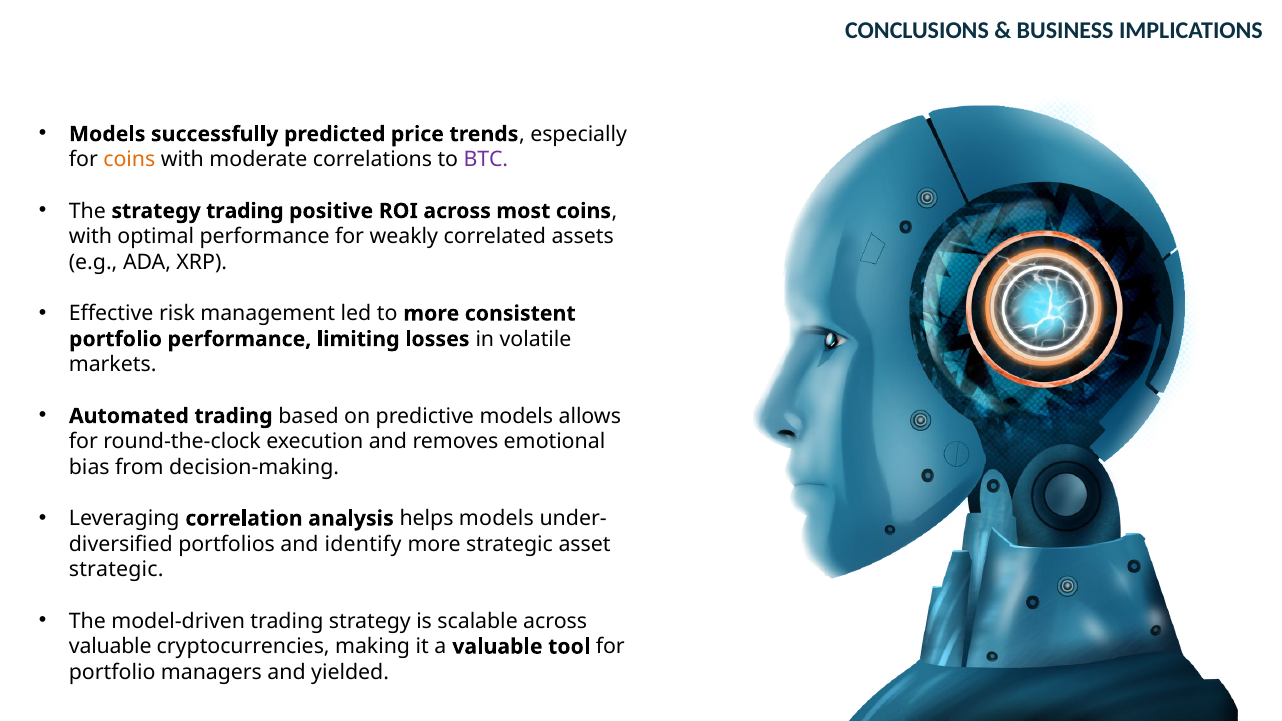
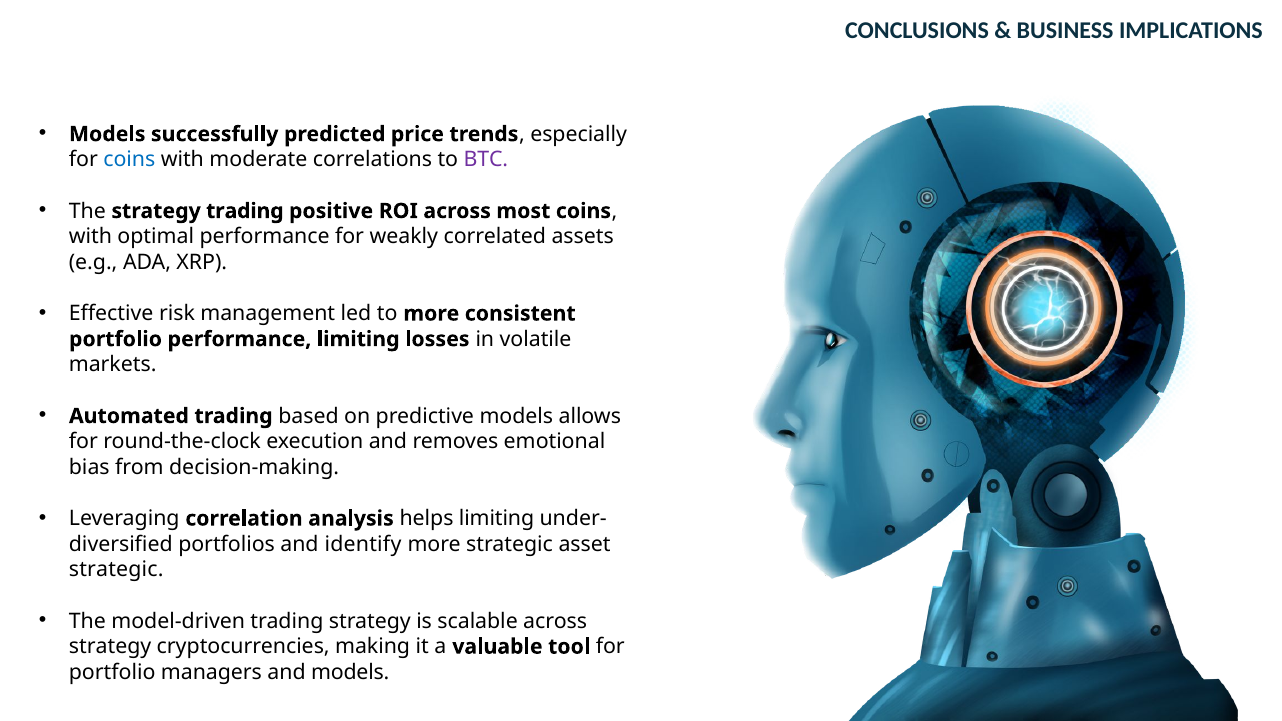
coins colour: orange -> blue (129, 160)
helps models: models -> limiting (497, 519)
valuable: valuable -> strategy (110, 647)
and yielded: yielded -> models (350, 672)
